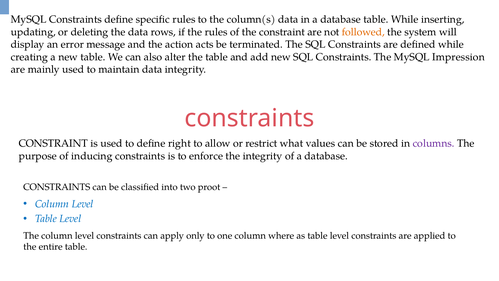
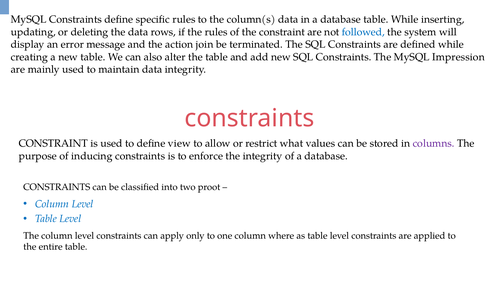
followed colour: orange -> blue (363, 32)
acts: acts -> join (205, 44)
right: right -> view (179, 143)
